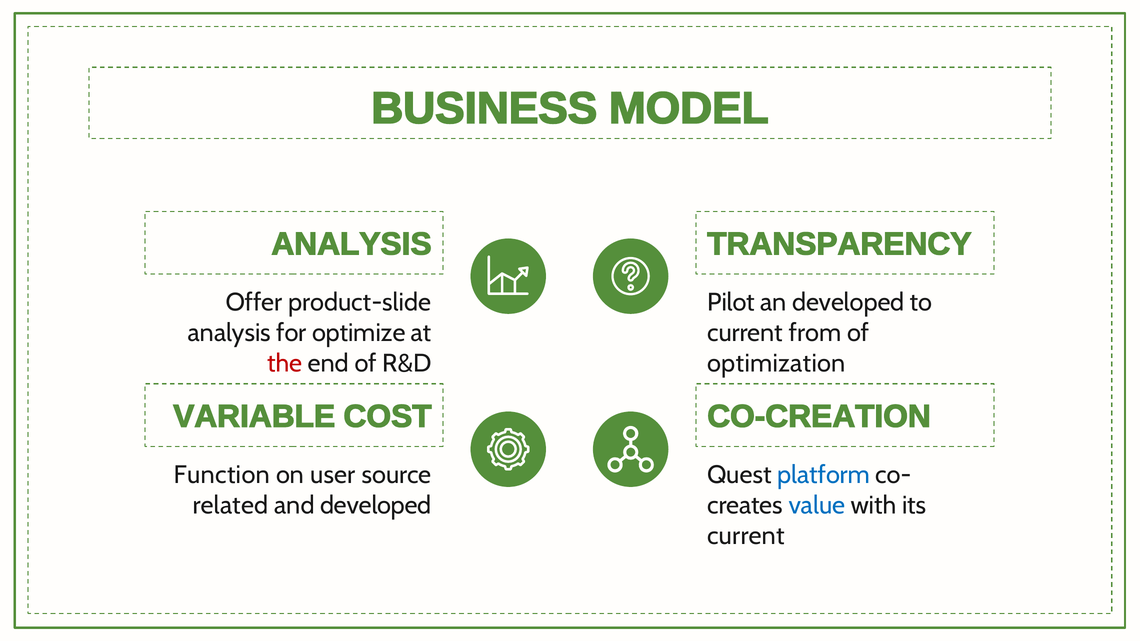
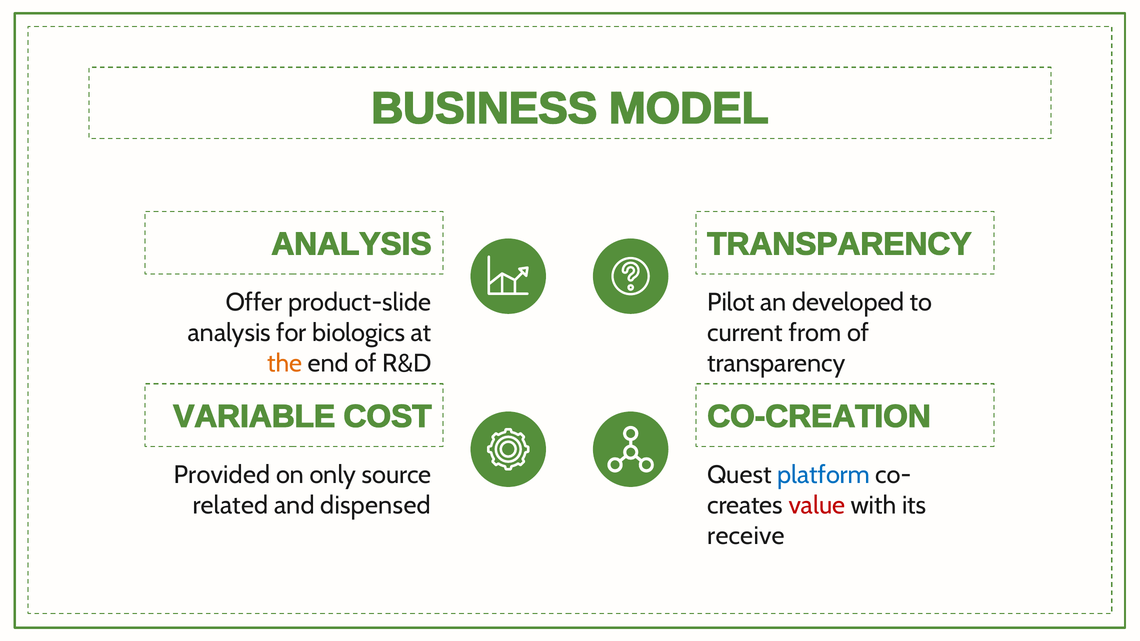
optimize: optimize -> biologics (359, 333)
the colour: red -> orange (285, 364)
optimization: optimization -> transparency (776, 364)
Function: Function -> Provided (222, 475)
user: user -> only (333, 475)
and developed: developed -> dispensed (376, 506)
value colour: blue -> red (817, 506)
current: current -> receive (746, 536)
